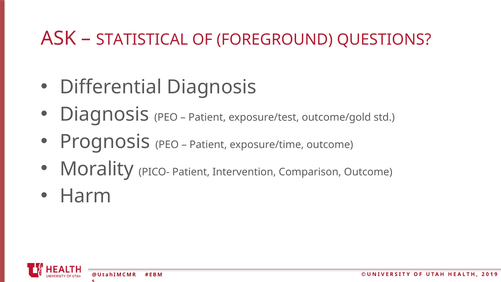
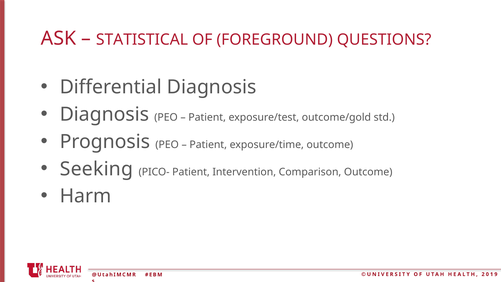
Morality: Morality -> Seeking (97, 169)
